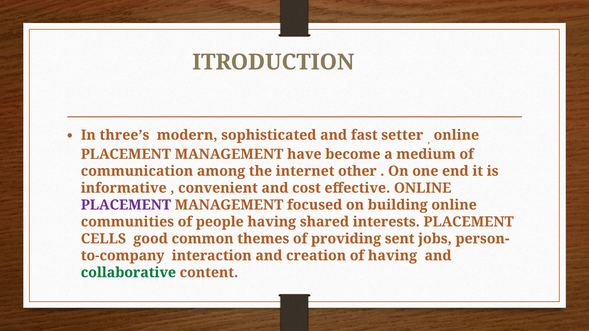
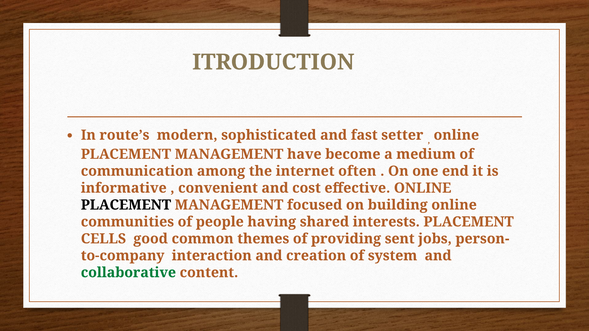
three’s: three’s -> route’s (124, 135)
other: other -> often (357, 171)
PLACEMENT colour: purple -> black (126, 205)
of having: having -> system (393, 256)
